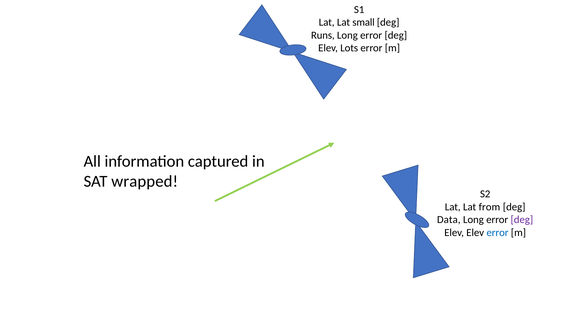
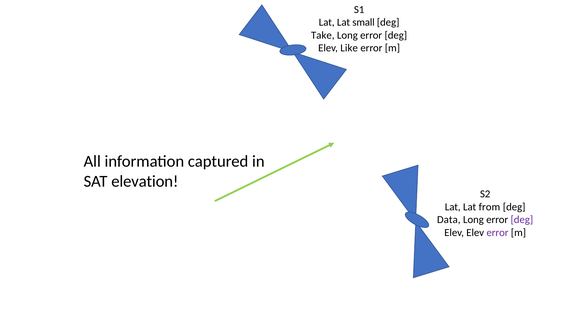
Runs: Runs -> Take (323, 35)
Lots: Lots -> Like (349, 48)
wrapped: wrapped -> elevation (145, 181)
error colour: blue -> purple (498, 233)
